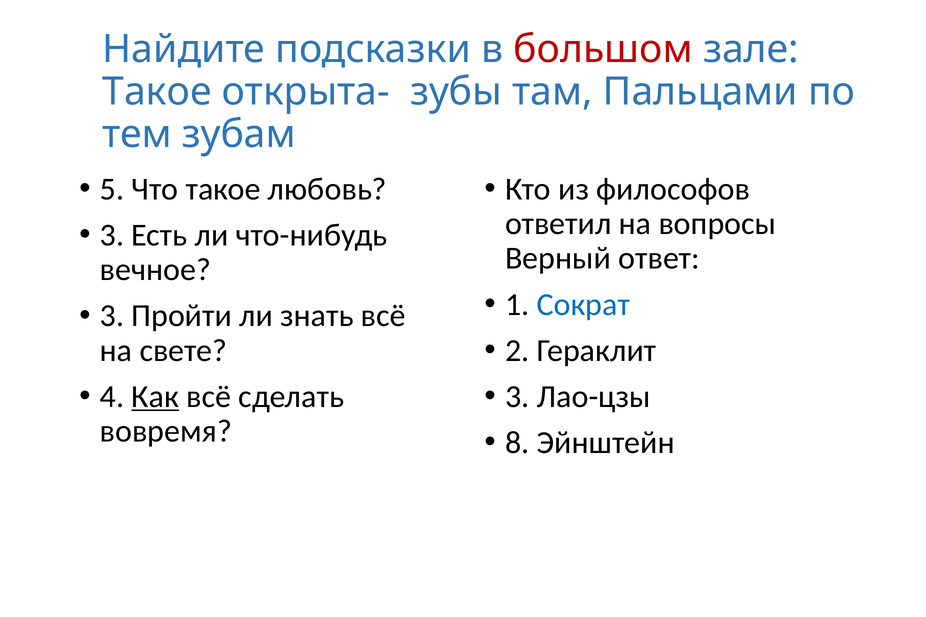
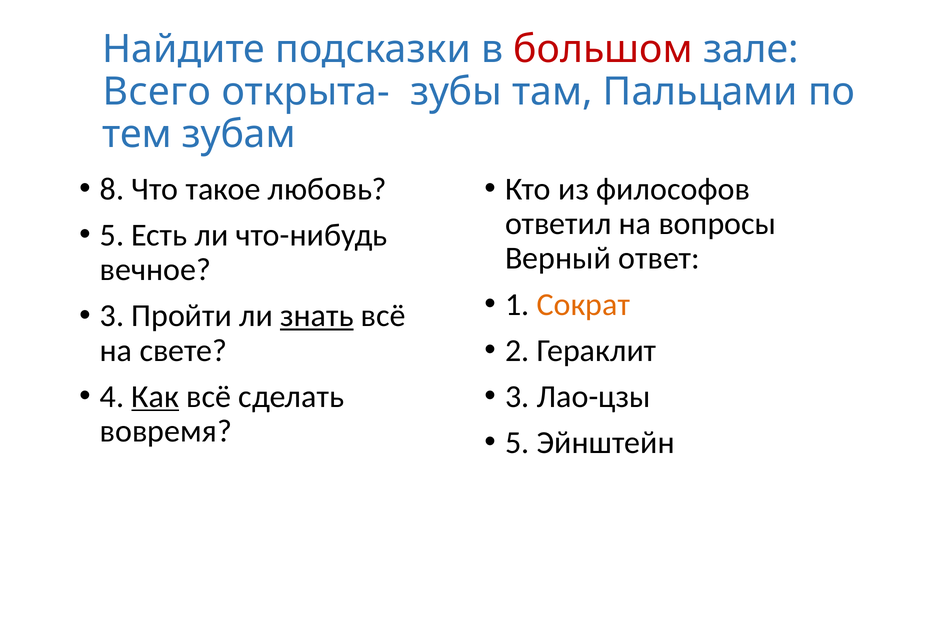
Такое: Такое -> Всего (157, 92)
5: 5 -> 8 (112, 189)
3: 3 -> 5 (112, 235)
Сократ colour: blue -> orange (583, 305)
знать underline: none -> present (317, 316)
8: 8 -> 5 (517, 443)
